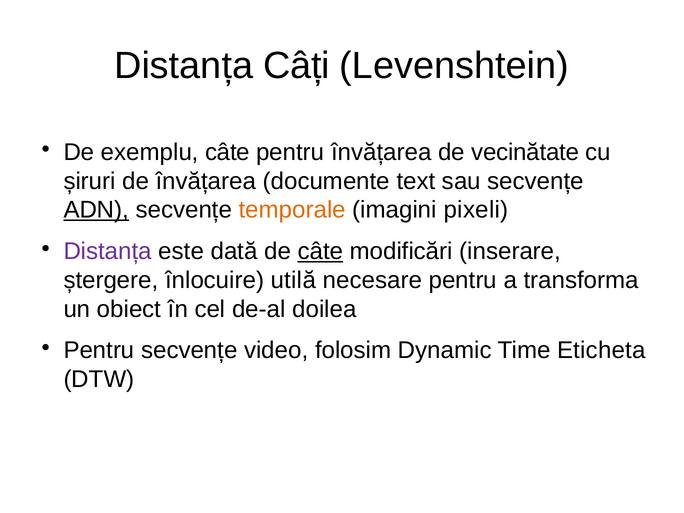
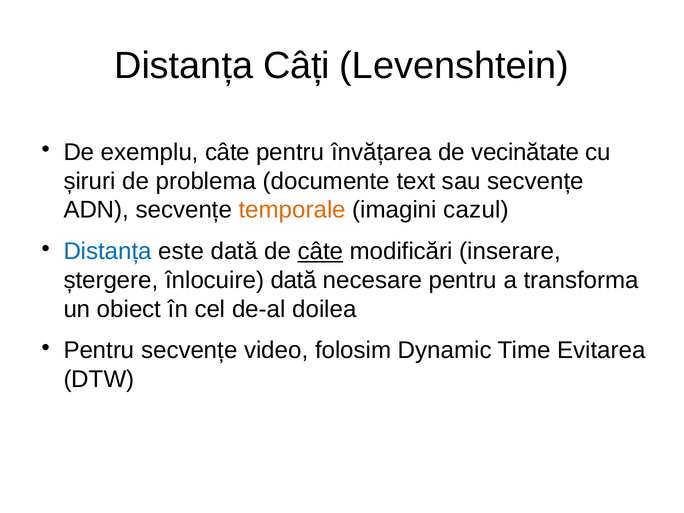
de învățarea: învățarea -> problema (206, 181)
ADN underline: present -> none (96, 210)
pixeli: pixeli -> cazul (476, 210)
Distanța colour: purple -> blue (108, 251)
înlocuire utilă: utilă -> dată (294, 280)
Eticheta: Eticheta -> Evitarea (601, 350)
